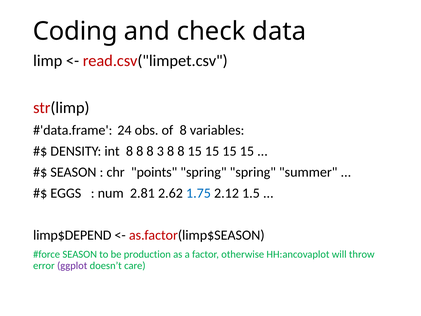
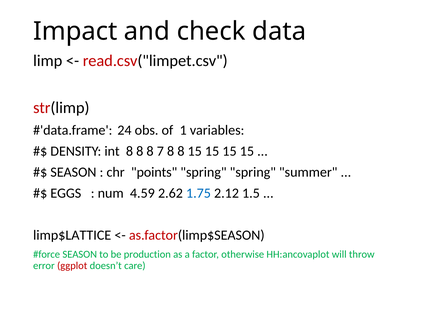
Coding: Coding -> Impact (75, 31)
of 8: 8 -> 1 (183, 130)
3: 3 -> 7 (160, 151)
2.81: 2.81 -> 4.59 (142, 193)
limp$DEPEND: limp$DEPEND -> limp$LATTICE (72, 235)
ggplot colour: purple -> red (72, 266)
